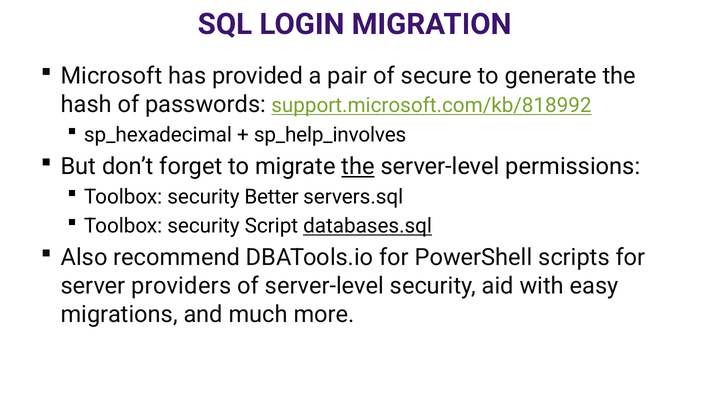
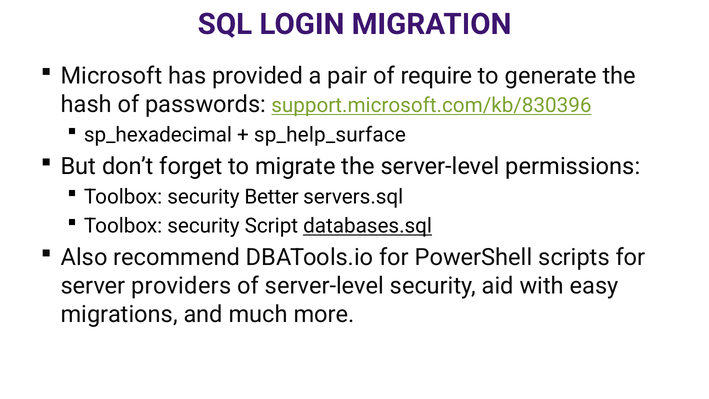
secure: secure -> require (436, 76)
support.microsoft.com/kb/818992: support.microsoft.com/kb/818992 -> support.microsoft.com/kb/830396 (431, 105)
sp_help_involves: sp_help_involves -> sp_help_surface (330, 135)
the underline: present -> none (358, 167)
